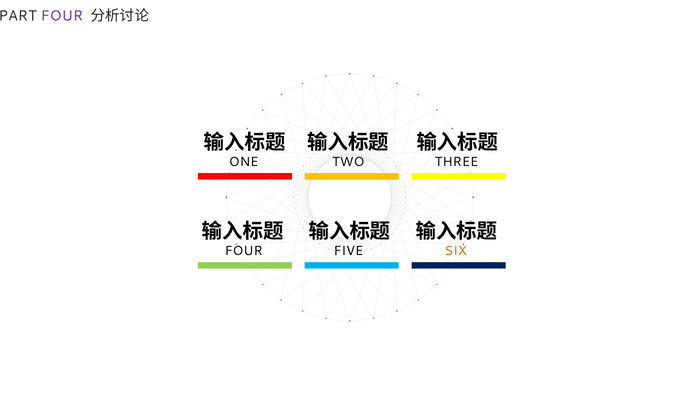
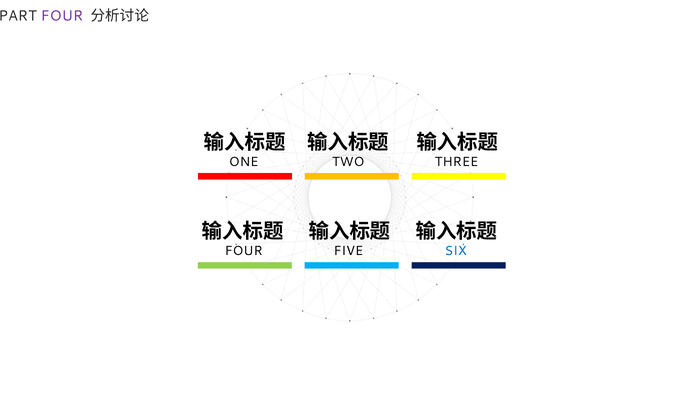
SIX colour: orange -> blue (456, 251)
